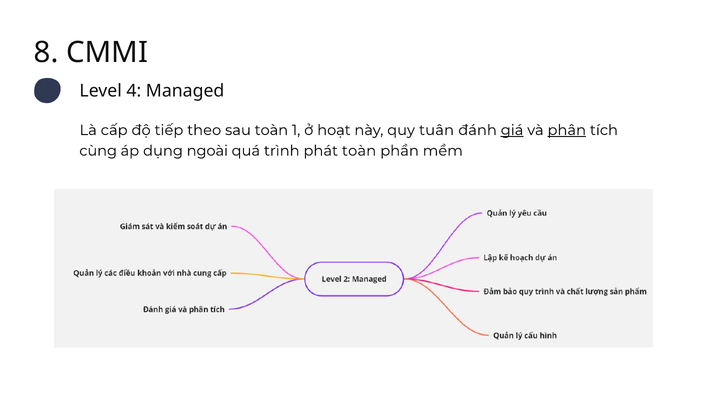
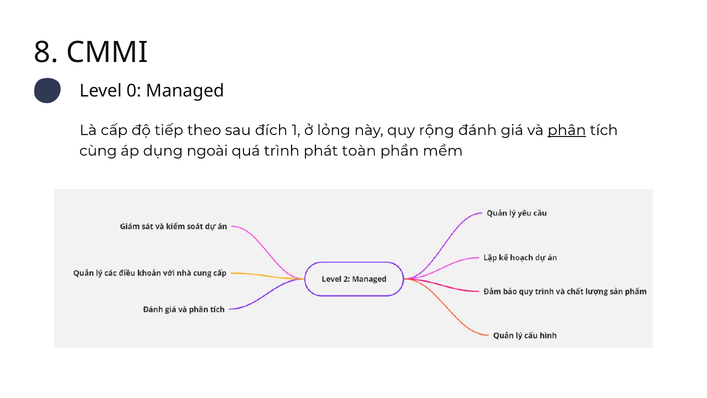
4: 4 -> 0 (134, 91)
sau toàn: toàn -> đích (271, 130)
hoạt: hoạt -> lỏng (334, 130)
tuân: tuân -> rộng (437, 130)
giá underline: present -> none (512, 130)
